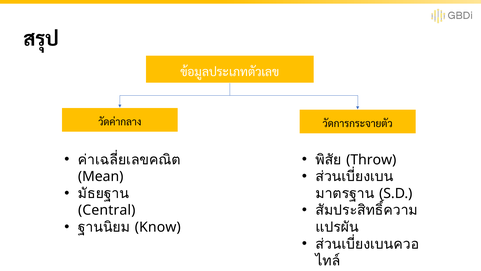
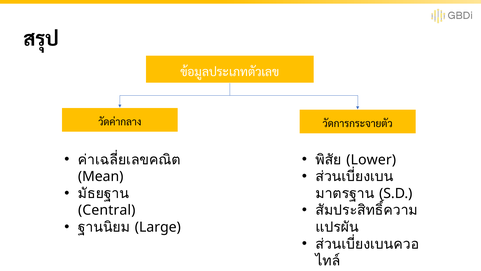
Throw: Throw -> Lower (371, 159)
Know: Know -> Large (158, 227)
